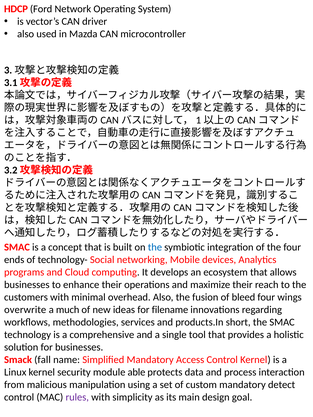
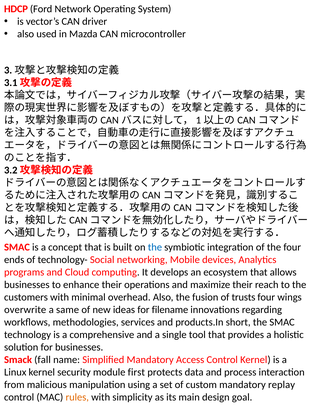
bleed: bleed -> trusts (243, 297)
much: much -> same (68, 310)
able: able -> first (136, 372)
detect: detect -> replay (282, 385)
rules colour: purple -> orange (77, 398)
